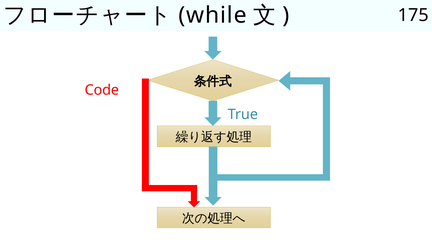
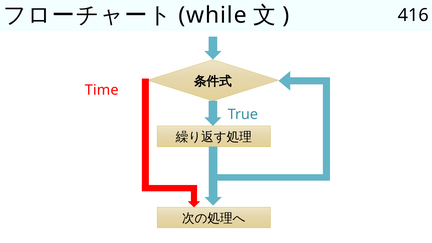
175: 175 -> 416 (413, 15)
Code: Code -> Time (102, 90)
